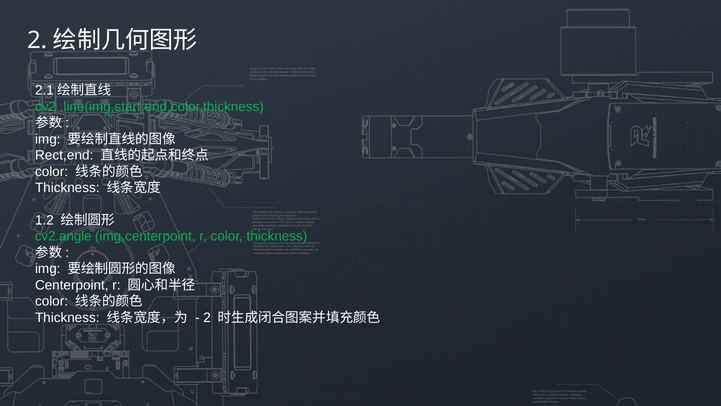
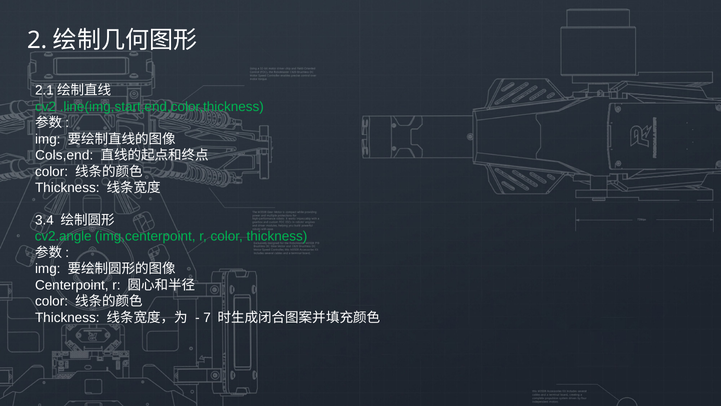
Rect,end: Rect,end -> Cols,end (64, 155)
1.2: 1.2 -> 3.4 (44, 220)
2: 2 -> 7 (207, 317)
